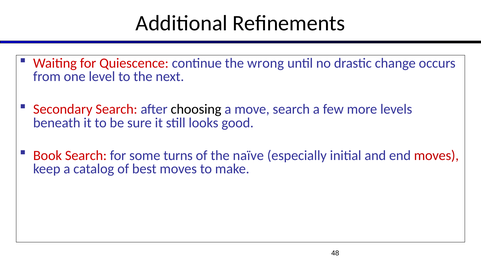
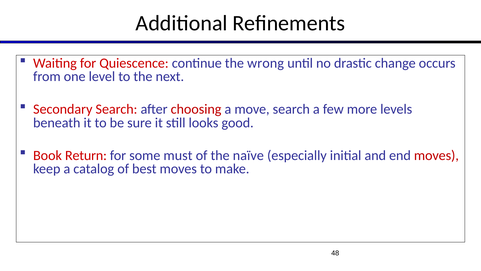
choosing colour: black -> red (196, 109)
Book Search: Search -> Return (86, 155)
turns: turns -> must (178, 155)
